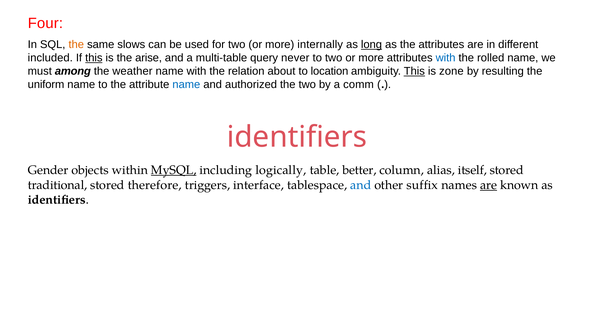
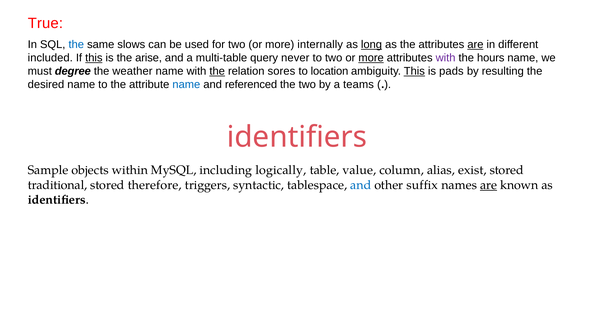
Four: Four -> True (45, 23)
the colour: orange -> blue (76, 45)
are underline: none -> present (475, 45)
more underline: none -> present (371, 58)
with colour: blue -> purple (446, 58)
rolled: rolled -> hours (491, 58)
among: among -> degree (73, 71)
the underline: none -> present (217, 71)
about: about -> sores (281, 71)
zone: zone -> pads (451, 71)
uniform: uniform -> desired (46, 85)
authorized: authorized -> referenced (251, 85)
comm: comm -> teams (359, 85)
Gender: Gender -> Sample (48, 170)
MySQL underline: present -> none (174, 170)
better: better -> value (359, 170)
itself: itself -> exist (472, 170)
interface: interface -> syntactic (259, 185)
